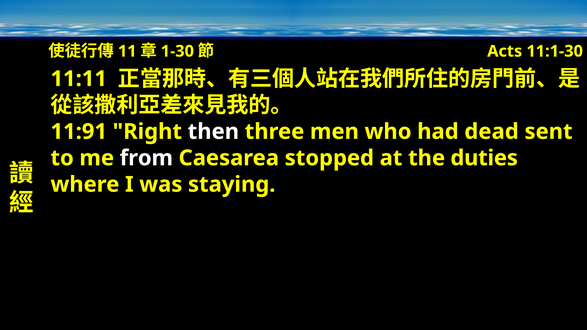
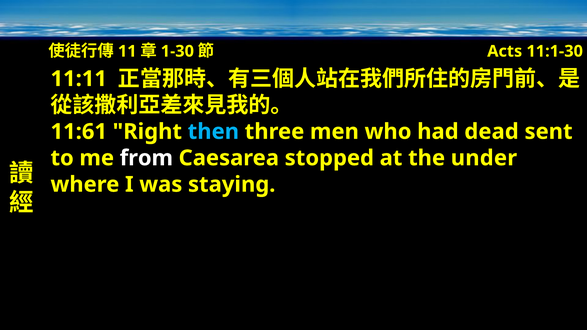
11:91: 11:91 -> 11:61 (79, 132)
then colour: white -> light blue (213, 132)
duties: duties -> under (484, 158)
